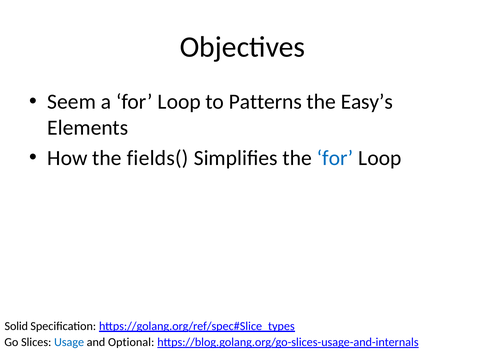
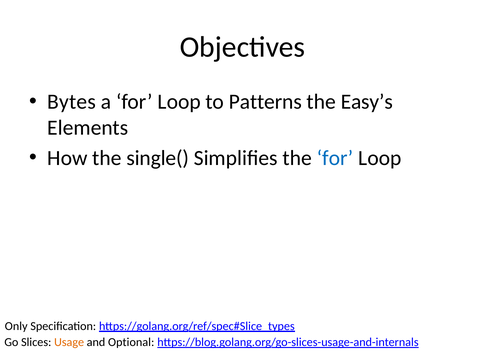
Seem: Seem -> Bytes (72, 102)
fields(: fields( -> single( (158, 158)
Solid: Solid -> Only (16, 326)
Usage colour: blue -> orange (69, 342)
